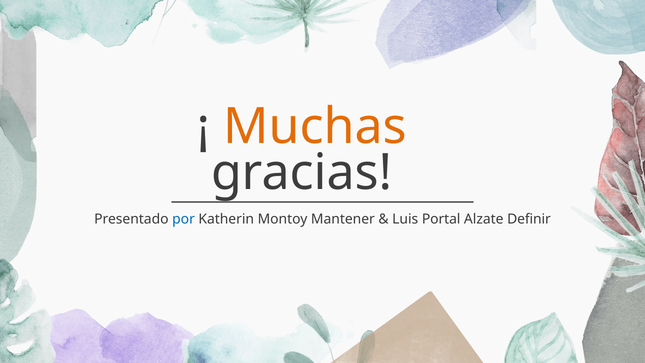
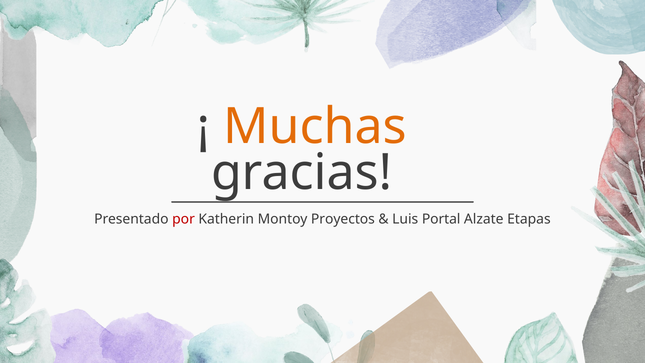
por colour: blue -> red (184, 219)
Mantener: Mantener -> Proyectos (343, 219)
Definir: Definir -> Etapas (529, 219)
